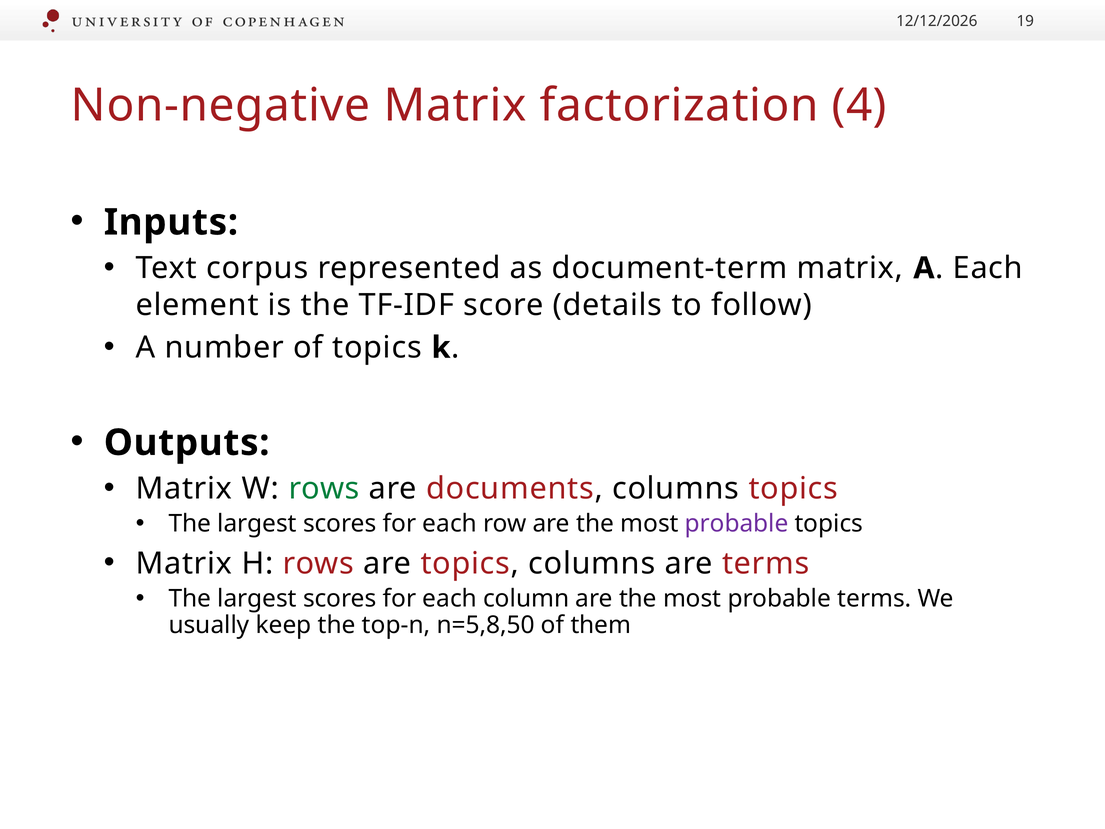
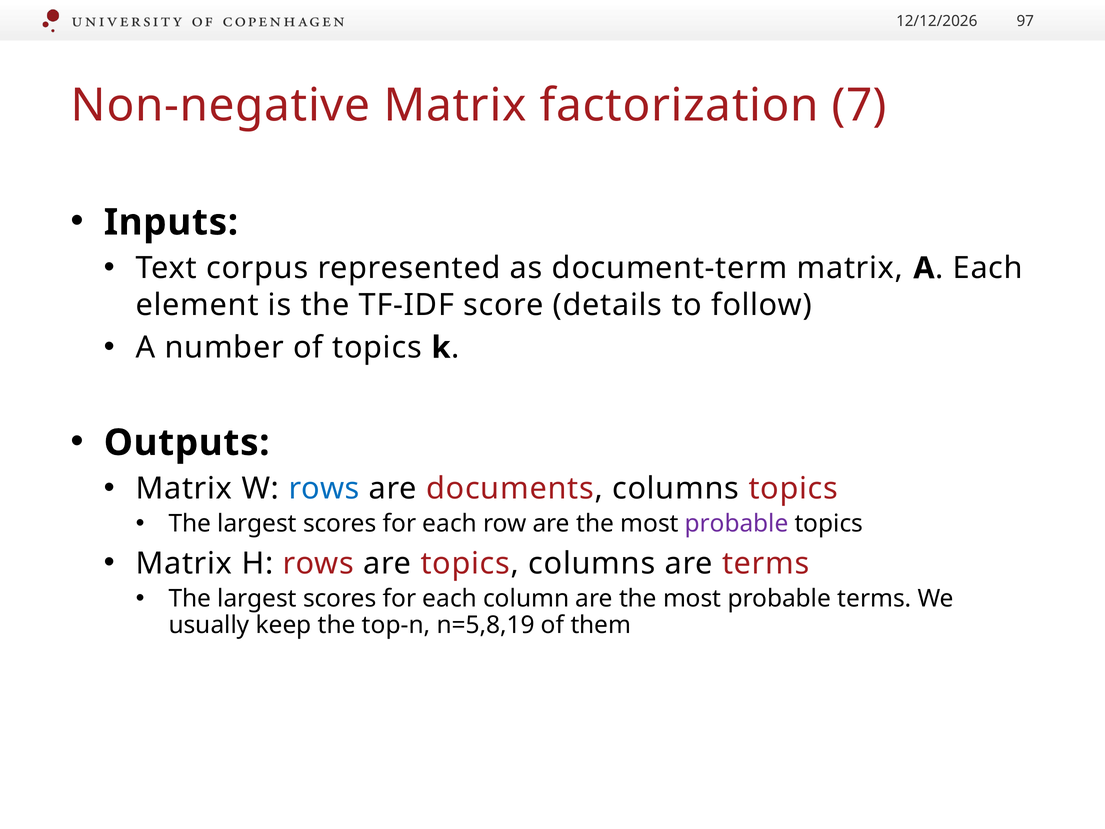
19: 19 -> 97 (1025, 21)
4: 4 -> 7 (859, 106)
rows colour: green -> blue (324, 488)
n=5,8,50: n=5,8,50 -> n=5,8,19 (486, 625)
